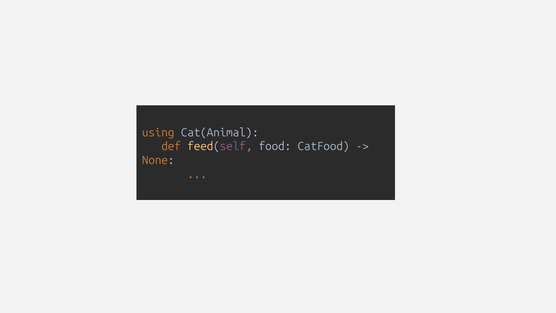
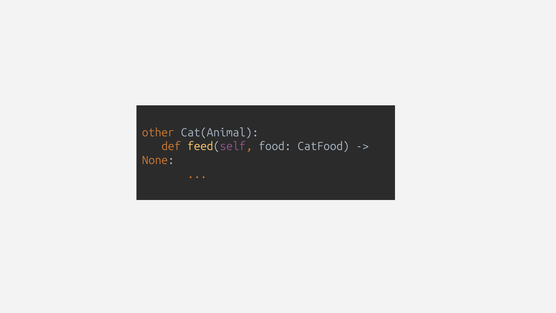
using: using -> other (158, 132)
